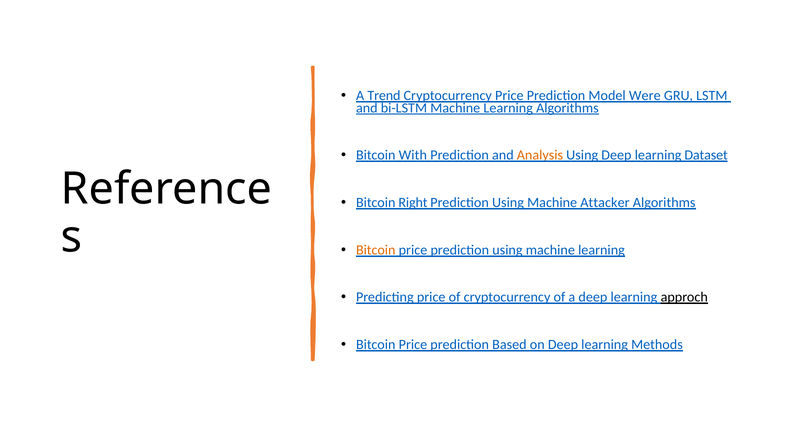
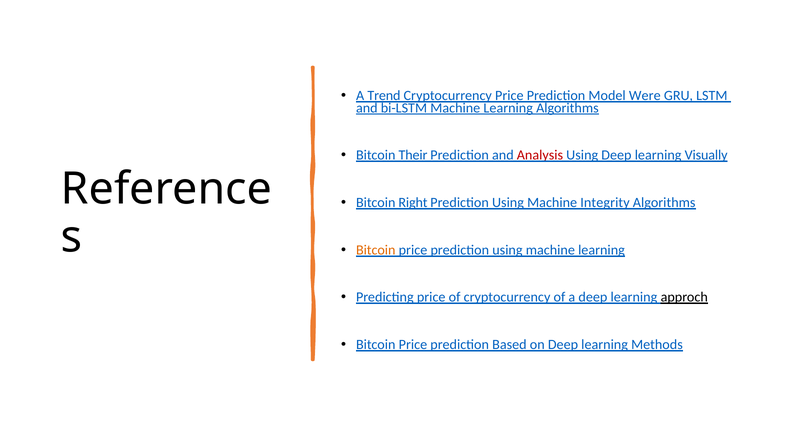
With: With -> Their (413, 155)
Analysis colour: orange -> red (540, 155)
Dataset: Dataset -> Visually (706, 155)
Attacker: Attacker -> Integrity (605, 203)
